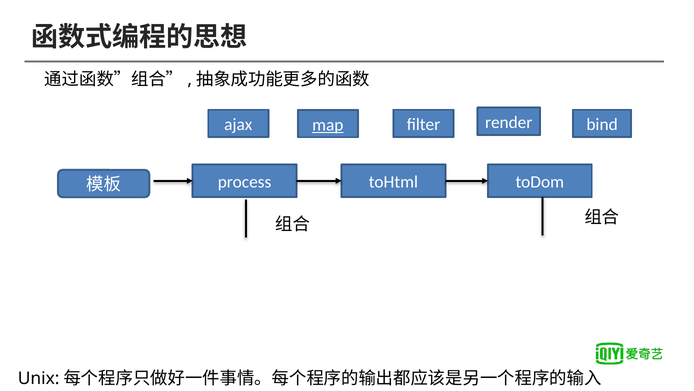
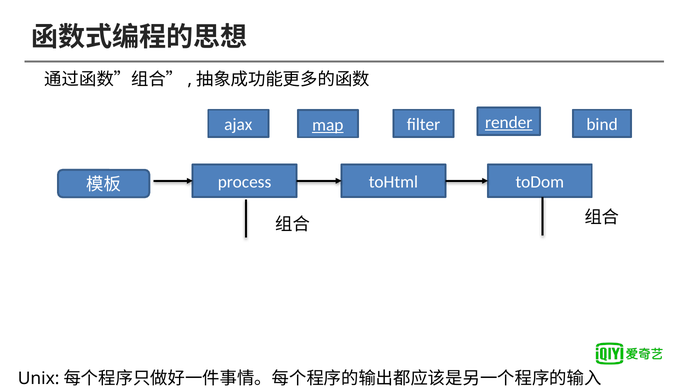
render underline: none -> present (509, 122)
